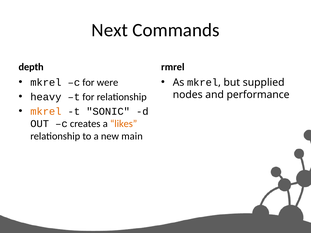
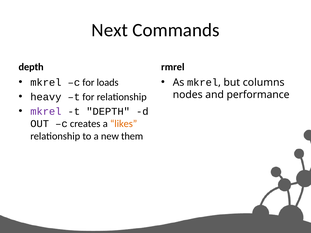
were: were -> loads (108, 82)
supplied: supplied -> columns (264, 82)
mkrel colour: orange -> purple (46, 111)
t SONIC: SONIC -> DEPTH (108, 111)
main: main -> them (132, 136)
